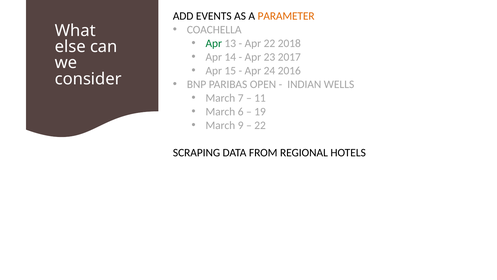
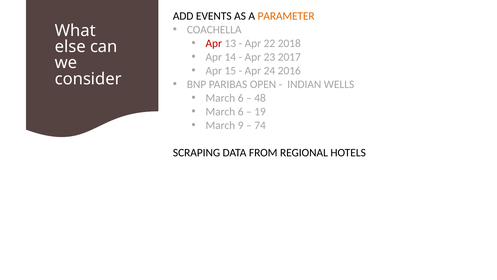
Apr colour: green -> red (214, 43)
7: 7 -> 6 (241, 98)
11: 11 -> 48 (260, 98)
22: 22 -> 74 (260, 125)
